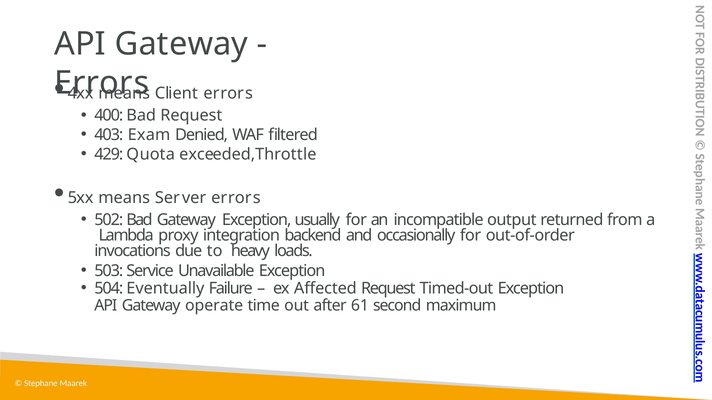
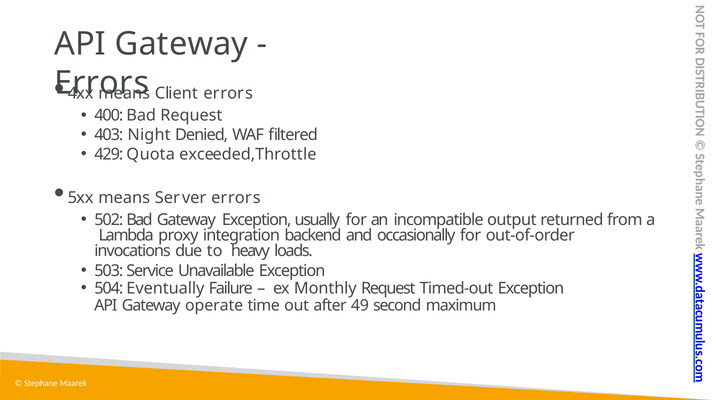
Exam: Exam -> Night (149, 135)
Affected: Affected -> Monthly (325, 289)
61: 61 -> 49 (360, 306)
